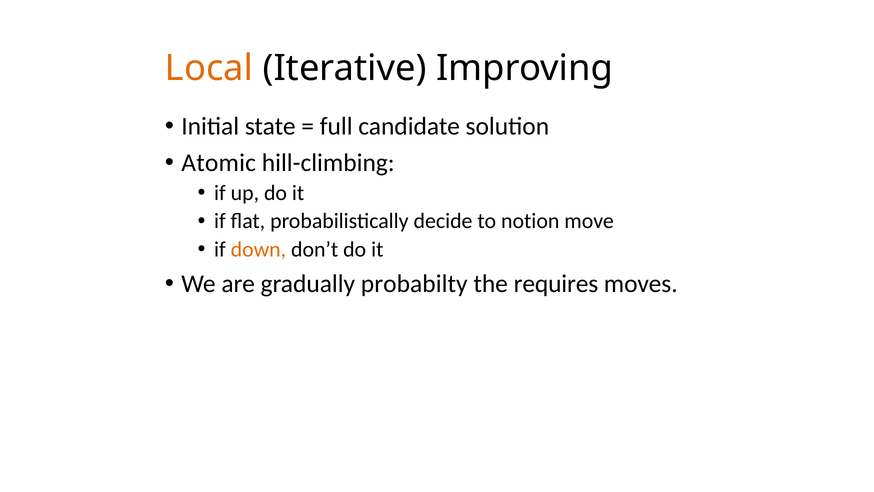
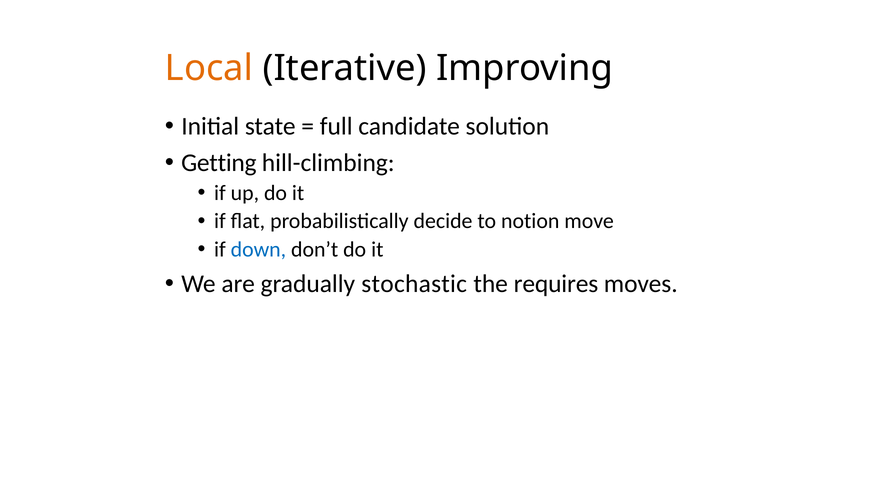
Atomic: Atomic -> Getting (219, 163)
down colour: orange -> blue (258, 249)
probabilty: probabilty -> stochastic (414, 284)
